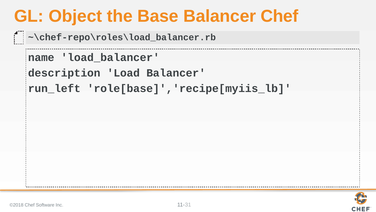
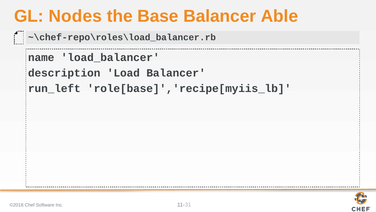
Object: Object -> Nodes (75, 16)
Balancer Chef: Chef -> Able (279, 16)
